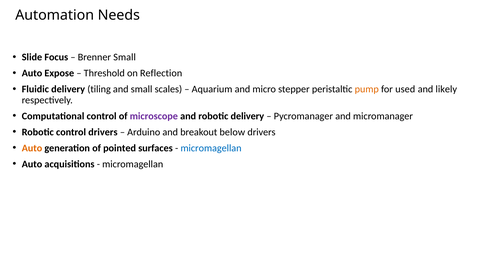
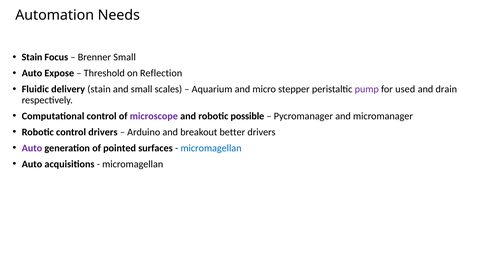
Slide: Slide -> Stain (32, 57)
delivery tiling: tiling -> stain (99, 89)
pump colour: orange -> purple (367, 89)
likely: likely -> drain (446, 89)
robotic delivery: delivery -> possible (247, 116)
below: below -> better (232, 132)
Auto colour: orange -> purple (32, 148)
